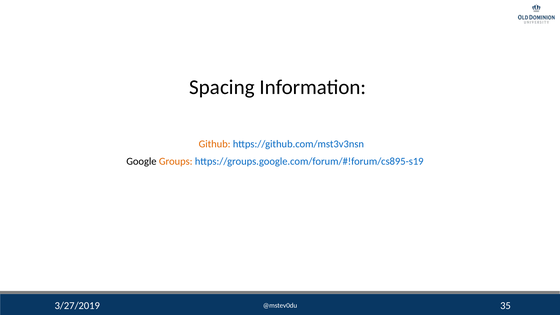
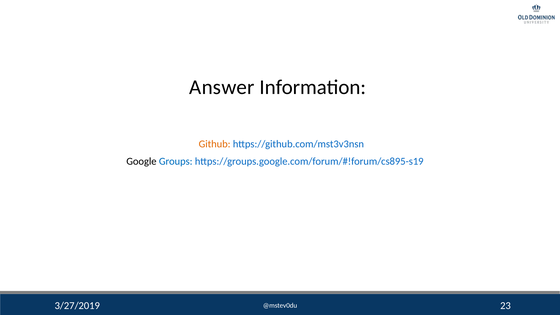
Spacing: Spacing -> Answer (222, 87)
Groups colour: orange -> blue (176, 161)
35: 35 -> 23 (505, 306)
